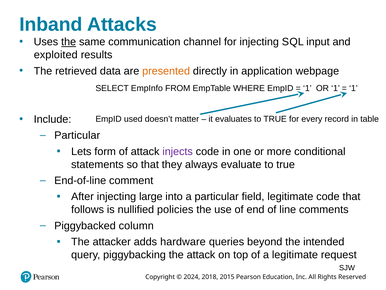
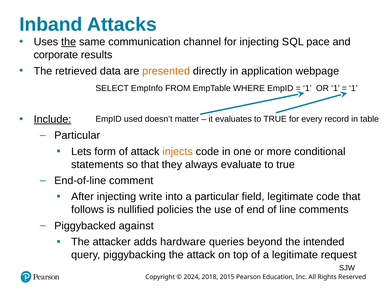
input: input -> pace (318, 42)
exploited: exploited -> corporate (56, 55)
Include underline: none -> present (53, 119)
injects colour: purple -> orange (178, 151)
large: large -> write (151, 196)
column: column -> against (136, 225)
